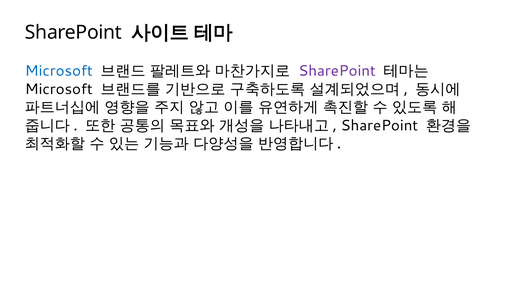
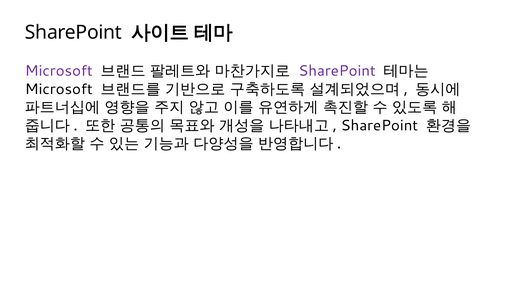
Microsoft colour: blue -> purple (59, 71)
